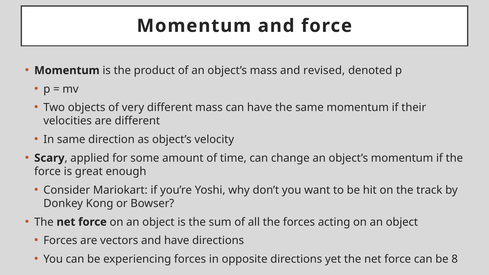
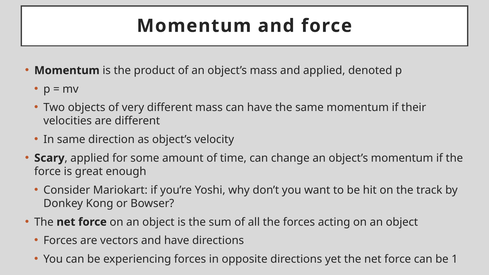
and revised: revised -> applied (324, 70)
8: 8 -> 1 (455, 259)
